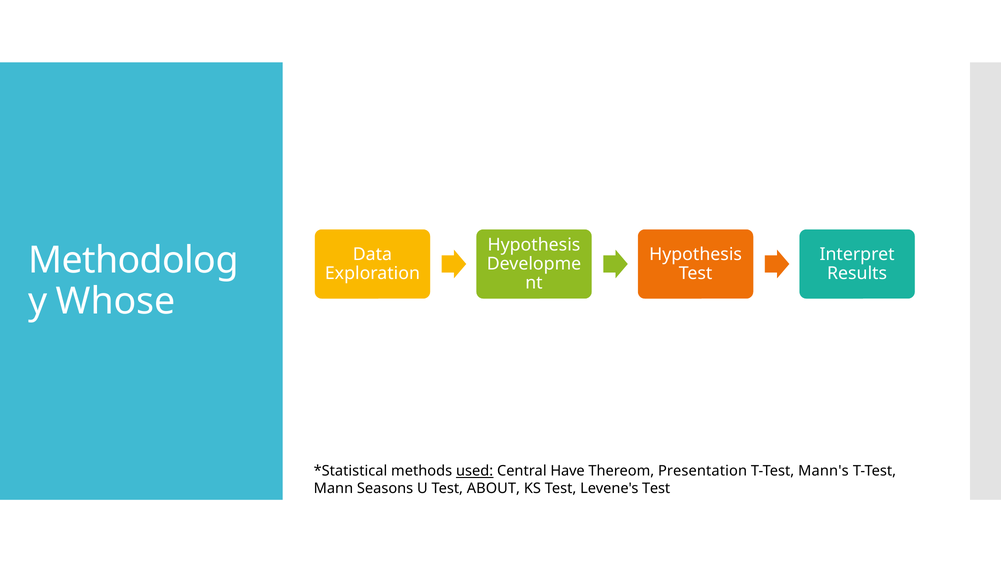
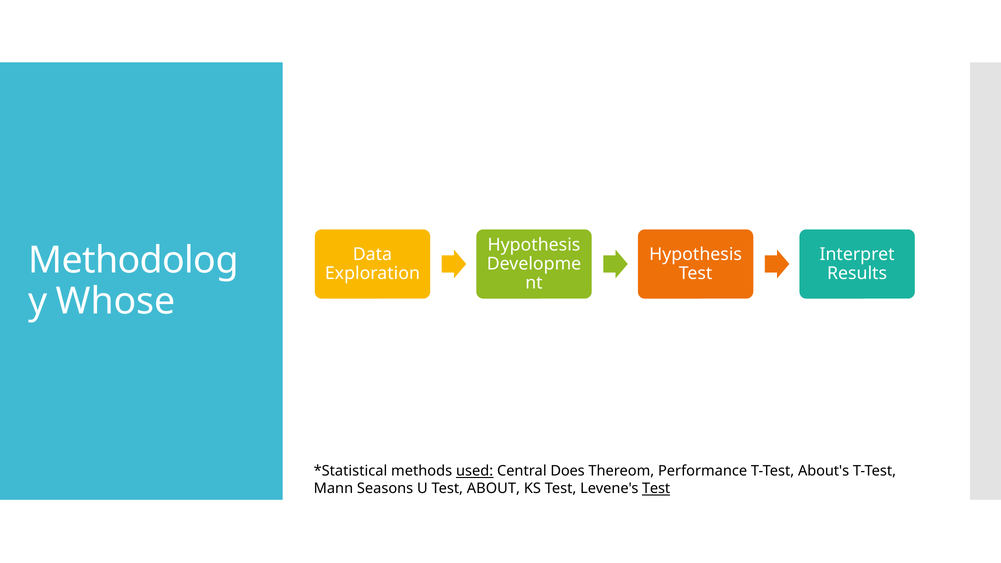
Have: Have -> Does (568, 471)
Presentation: Presentation -> Performance (703, 471)
Mann's: Mann's -> About's (824, 471)
Test underline: none -> present (656, 489)
